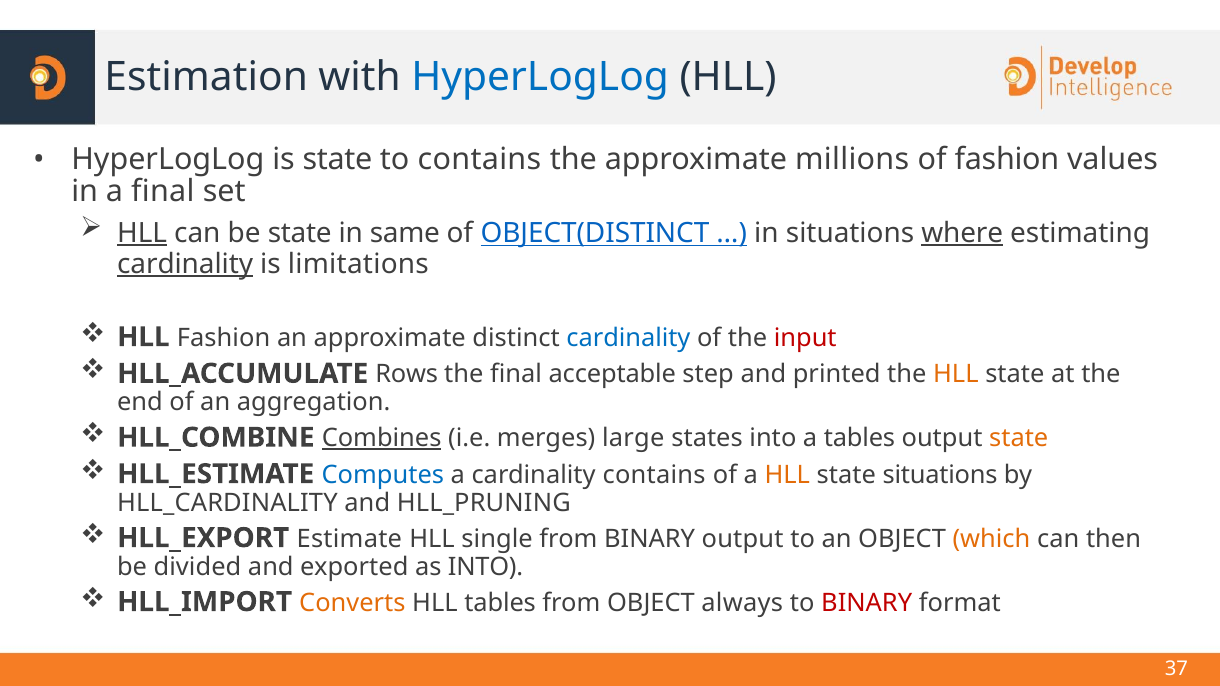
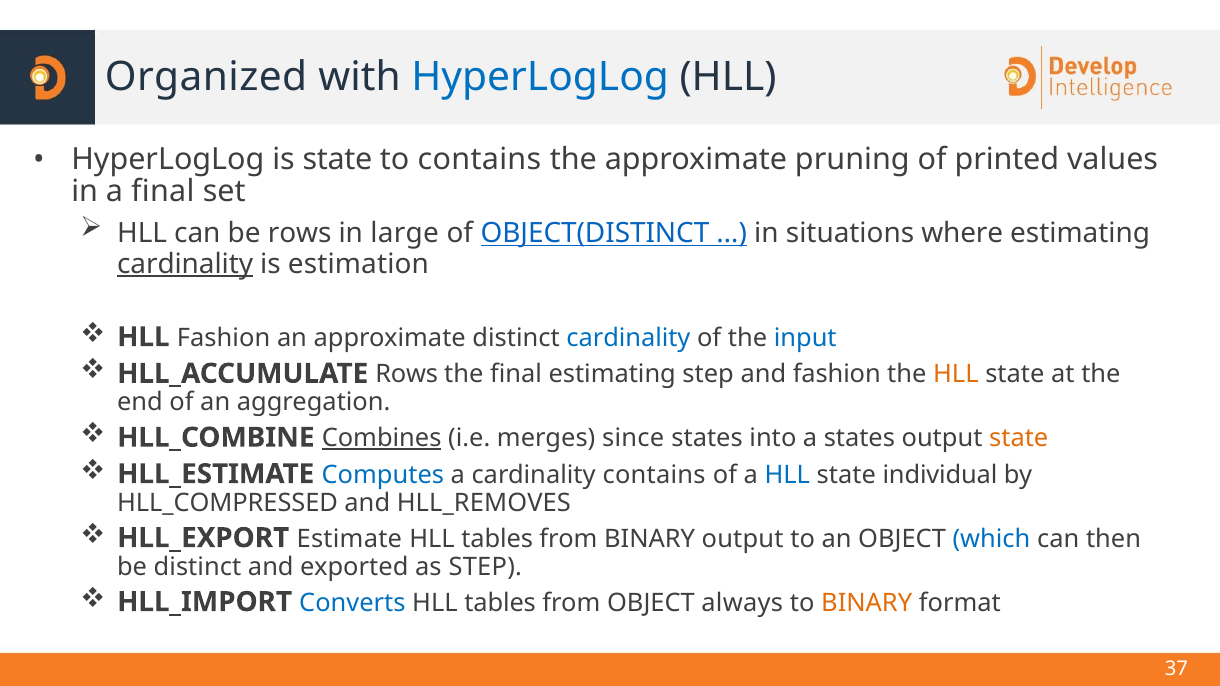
Estimation: Estimation -> Organized (206, 78)
millions: millions -> pruning (852, 159)
of fashion: fashion -> printed (1007, 159)
HLL underline: present -> none (142, 233)
be state: state -> rows (300, 233)
same: same -> large (405, 233)
where underline: present -> none (962, 233)
limitations: limitations -> estimation (358, 264)
input colour: red -> blue (805, 338)
final acceptable: acceptable -> estimating (612, 374)
and printed: printed -> fashion (837, 374)
large: large -> since (633, 438)
a tables: tables -> states (859, 438)
HLL colour: orange -> blue (787, 475)
state situations: situations -> individual (940, 475)
HLL_CARDINALITY: HLL_CARDINALITY -> HLL_COMPRESSED (228, 503)
HLL_PRUNING: HLL_PRUNING -> HLL_REMOVES (484, 503)
single: single -> tables (497, 539)
which colour: orange -> blue (992, 539)
be divided: divided -> distinct (197, 567)
as INTO: INTO -> STEP (485, 567)
Converts colour: orange -> blue (352, 603)
BINARY colour: red -> orange (867, 603)
